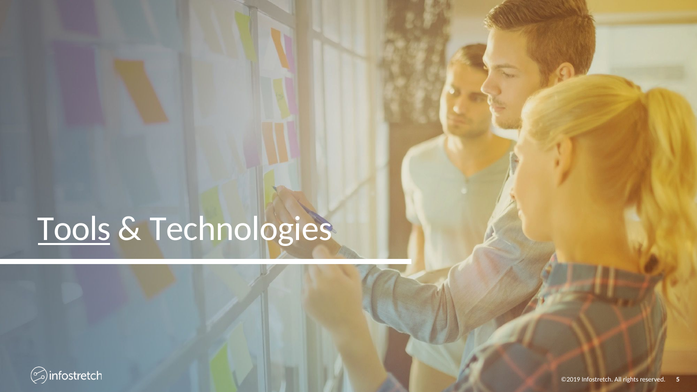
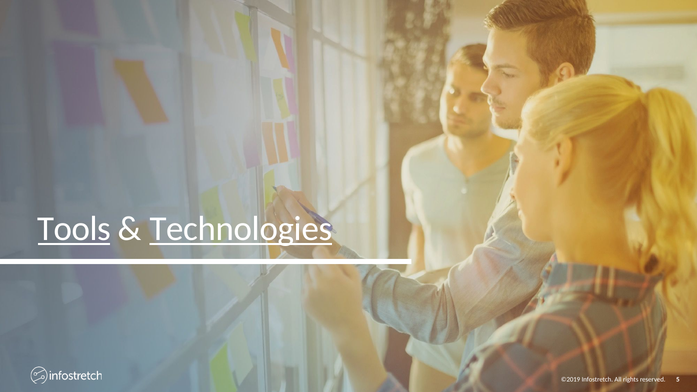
Technologies underline: none -> present (241, 229)
